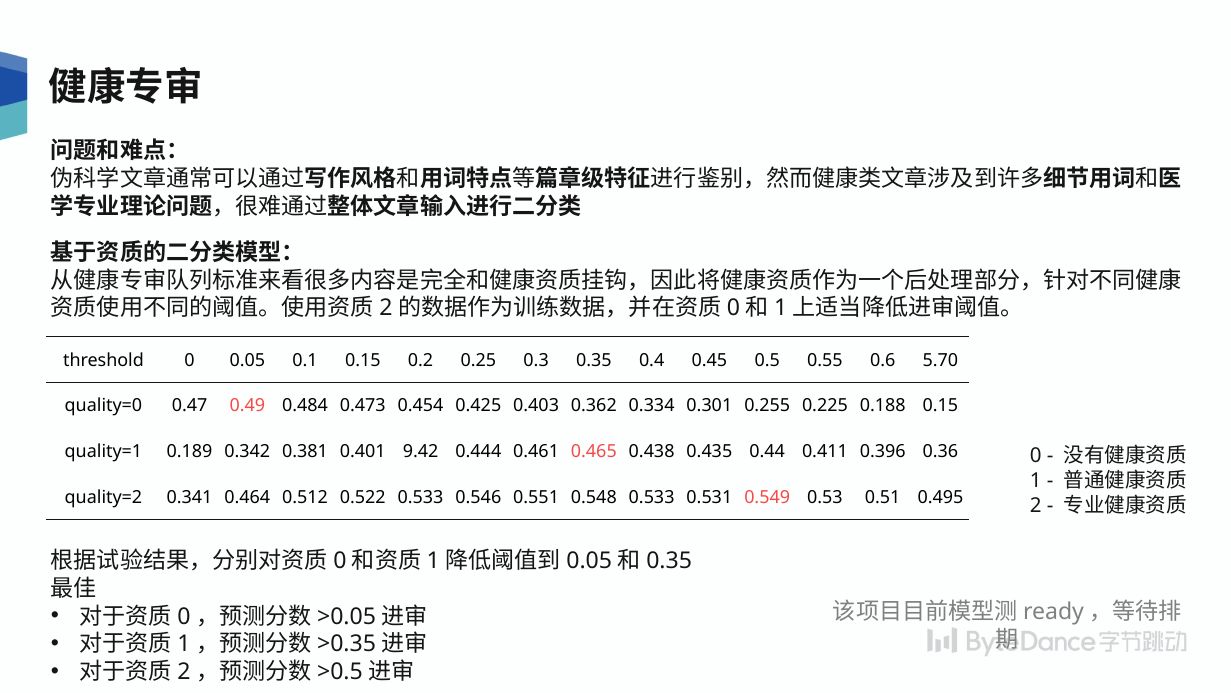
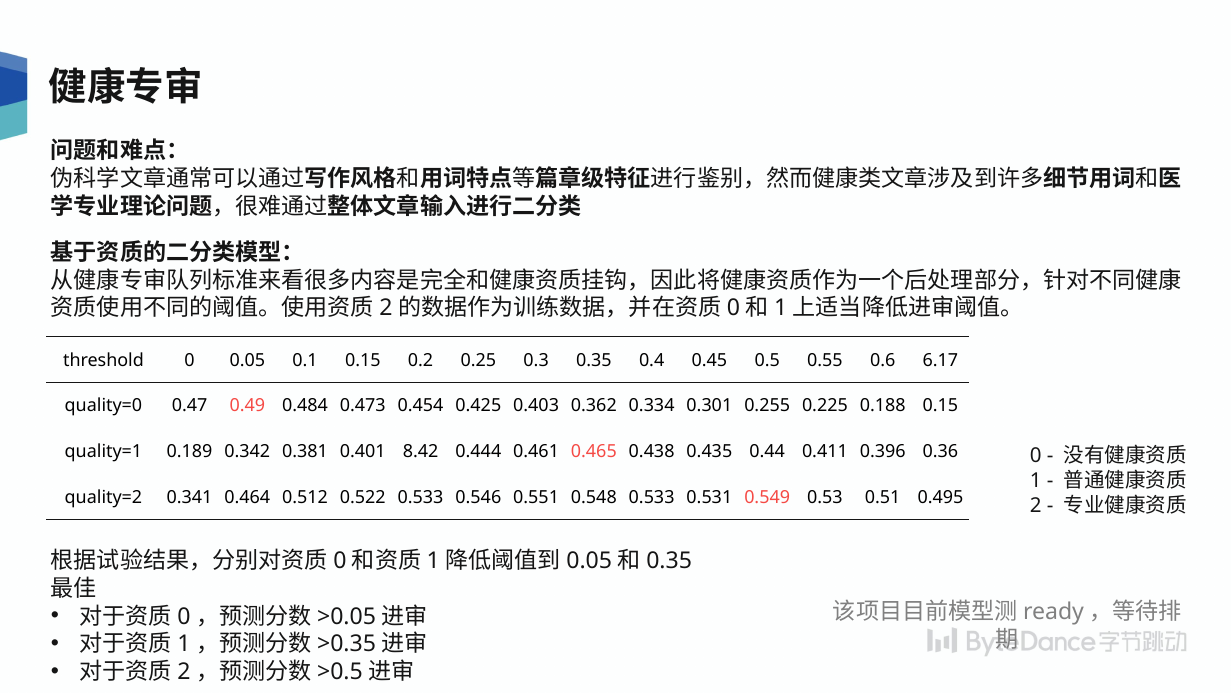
5.70: 5.70 -> 6.17 (940, 360)
9.42: 9.42 -> 8.42 (421, 451)
